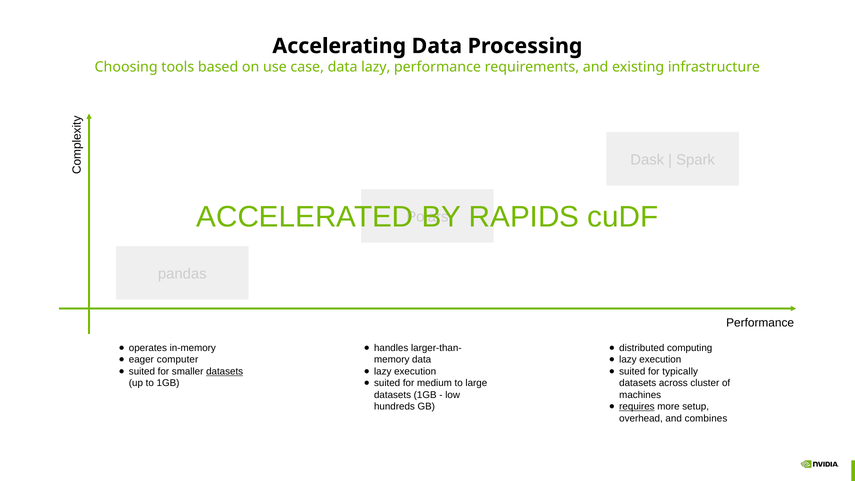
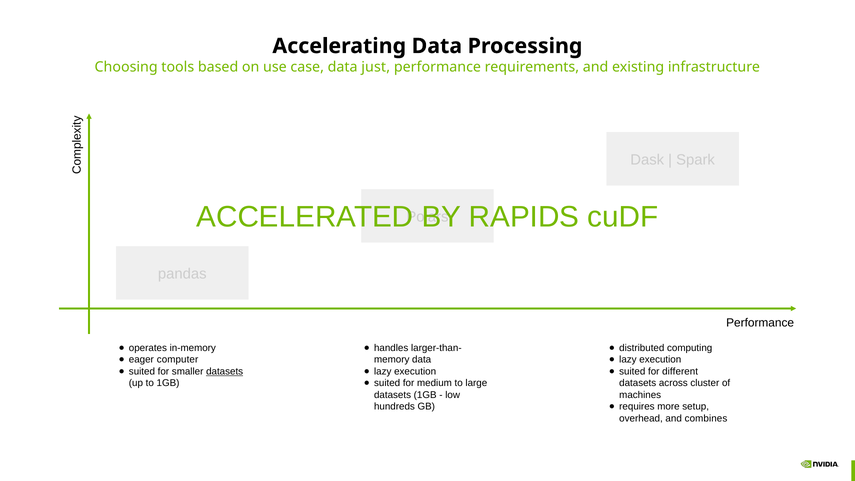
data lazy: lazy -> just (376, 67)
typically: typically -> different (680, 371)
requires underline: present -> none (637, 407)
